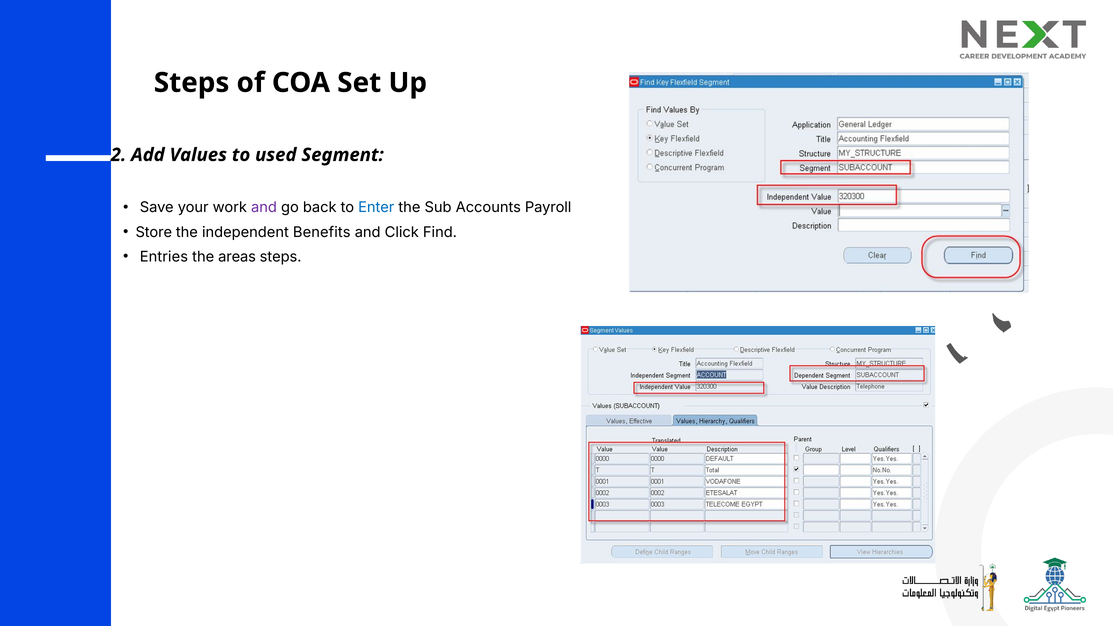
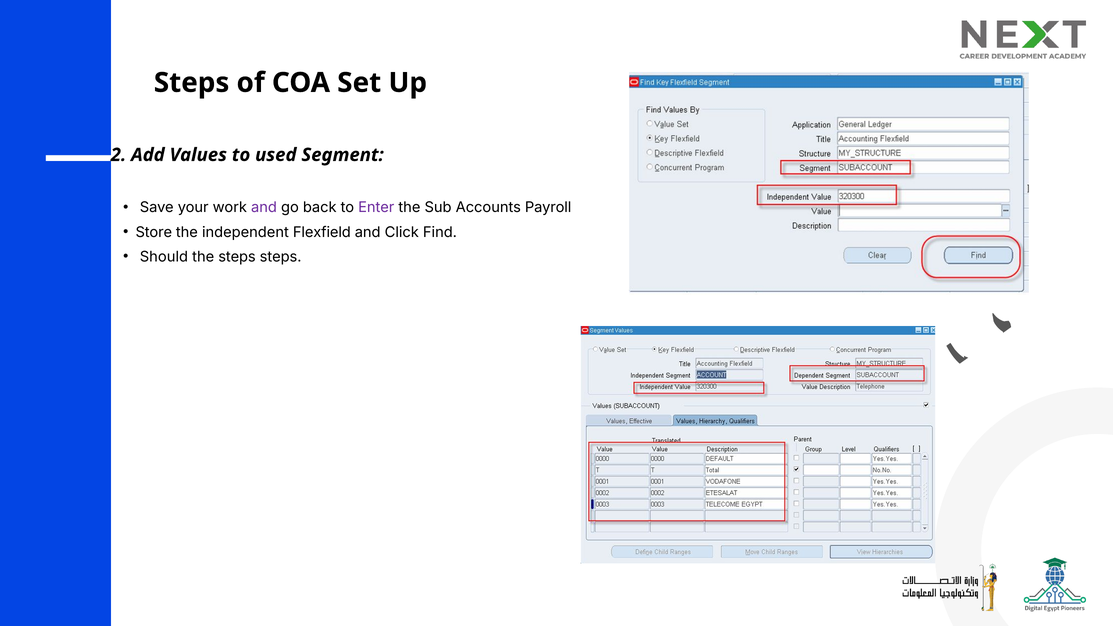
Enter colour: blue -> purple (376, 208)
Benefits: Benefits -> Flexfield (322, 232)
Entries: Entries -> Should (164, 257)
the areas: areas -> steps (237, 257)
